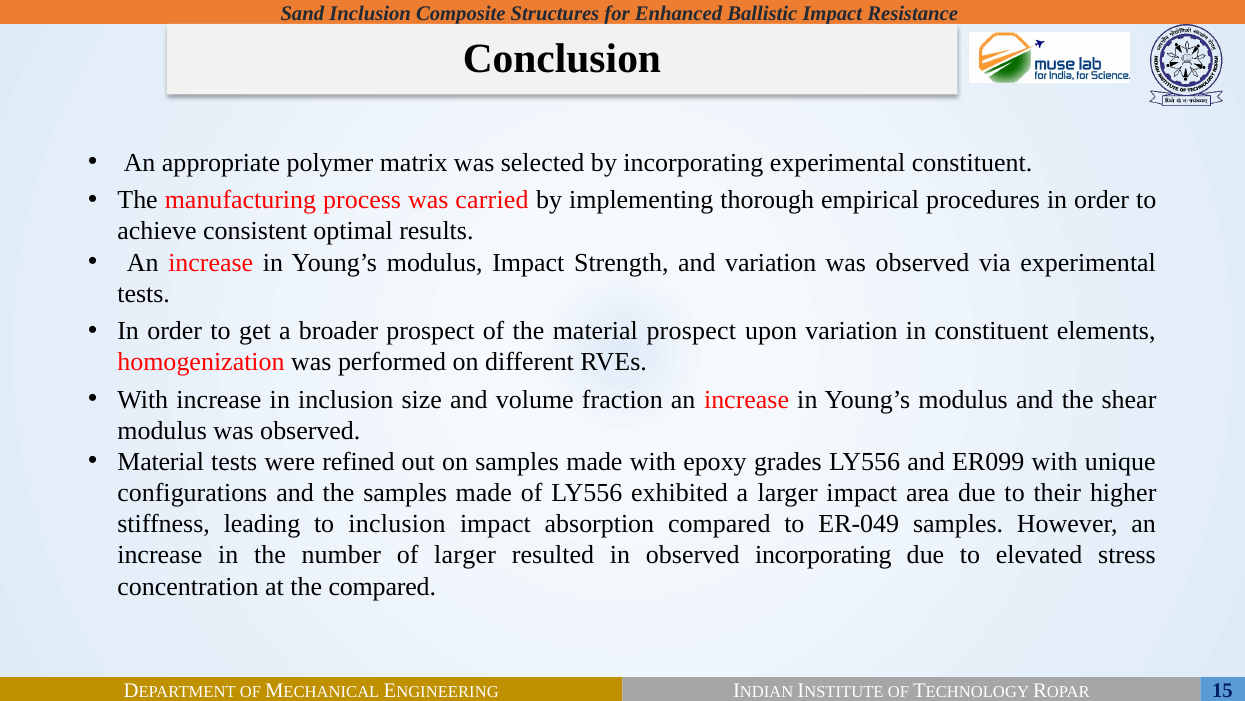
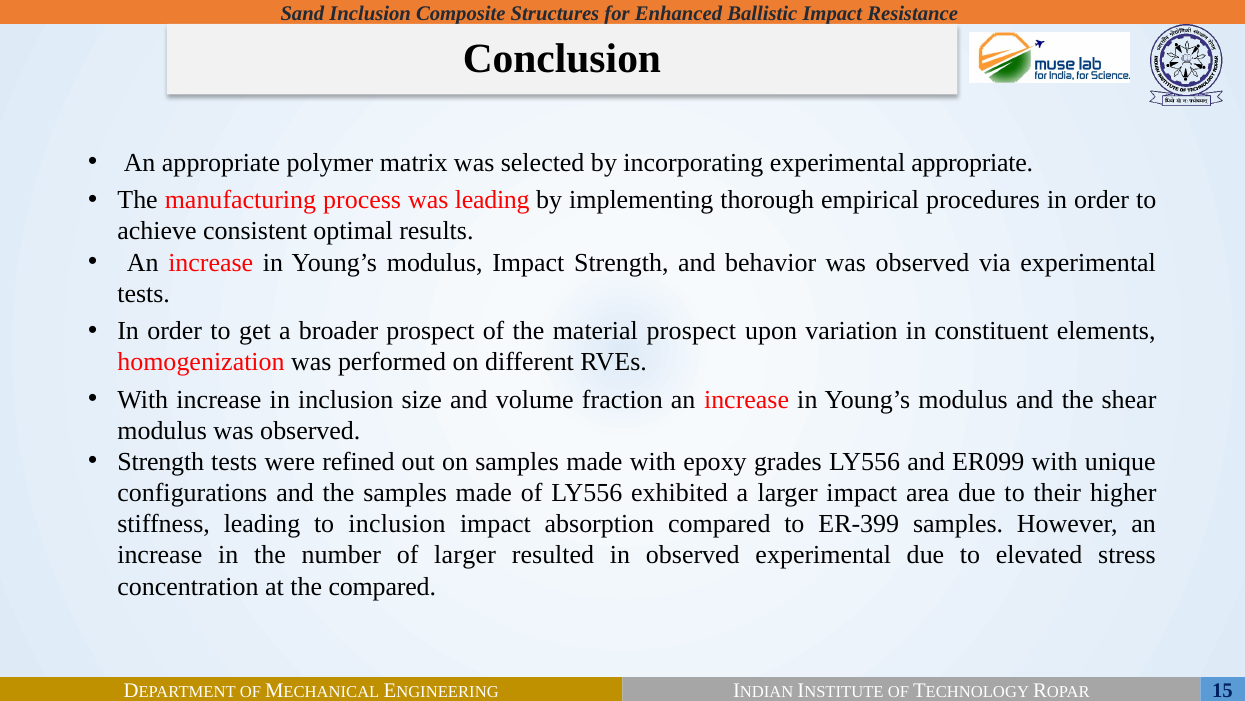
experimental constituent: constituent -> appropriate (972, 163)
was carried: carried -> leading (492, 200)
and variation: variation -> behavior (771, 262)
Material: Material -> Strength (161, 461)
ER-049: ER-049 -> ER-399 (859, 524)
observed incorporating: incorporating -> experimental (823, 555)
